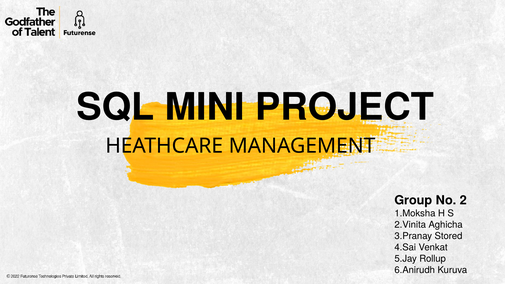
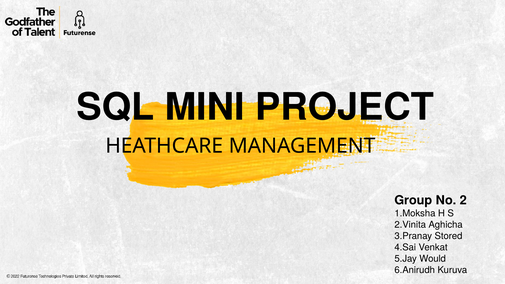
Rollup: Rollup -> Would (433, 259)
